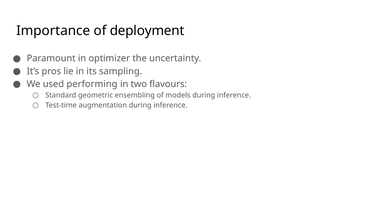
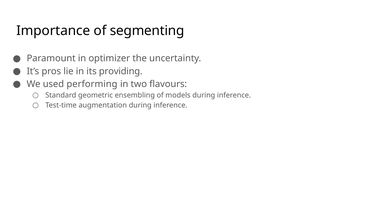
deployment: deployment -> segmenting (147, 31)
sampling: sampling -> providing (121, 71)
